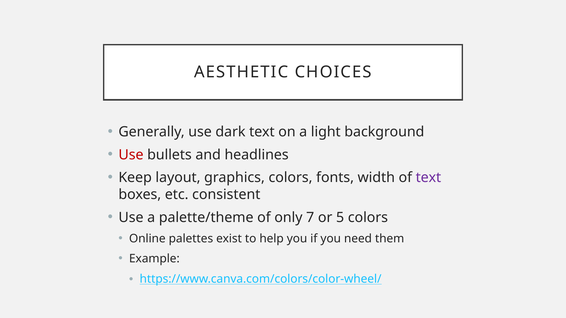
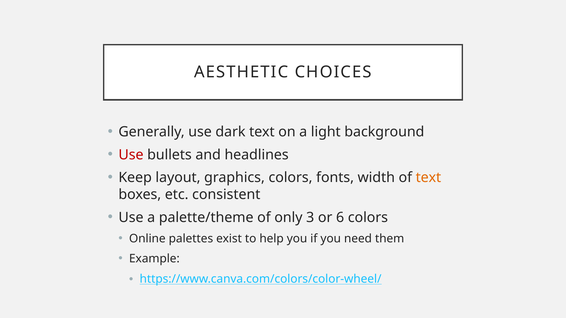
text colour: purple -> orange (428, 178)
7: 7 -> 3 (310, 218)
5: 5 -> 6 (340, 218)
